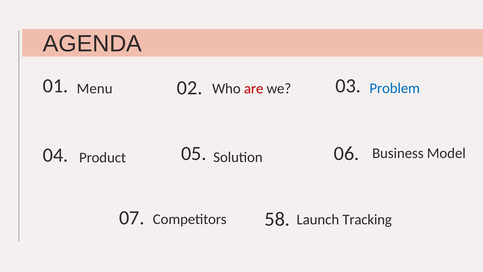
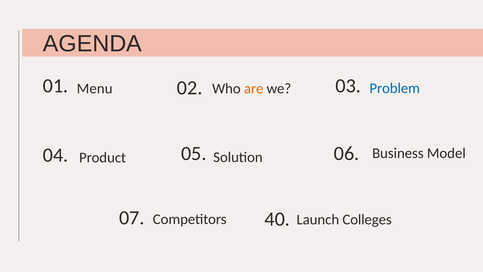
are colour: red -> orange (254, 89)
58: 58 -> 40 (277, 219)
Tracking: Tracking -> Colleges (367, 220)
